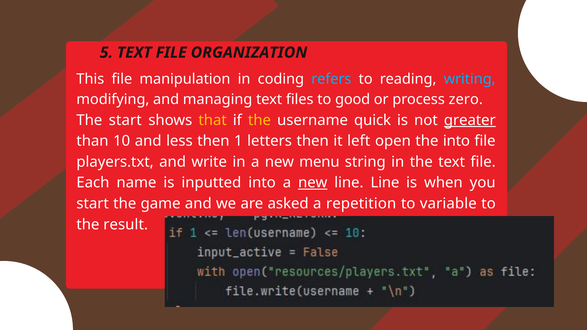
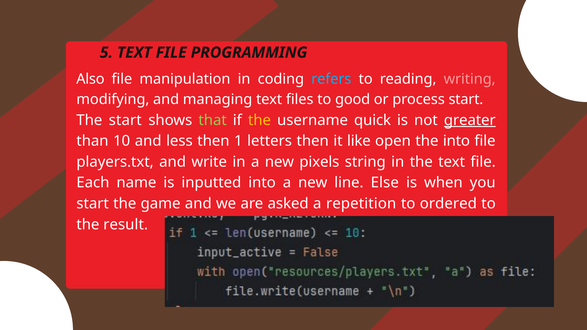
ORGANIZATION: ORGANIZATION -> PROGRAMMING (249, 53)
This: This -> Also (90, 79)
writing colour: light blue -> pink (470, 79)
process zero: zero -> start (466, 99)
that colour: yellow -> light green (213, 120)
left: left -> like (359, 141)
menu: menu -> pixels (319, 162)
new underline: present -> none (313, 183)
line Line: Line -> Else (385, 183)
variable: variable -> ordered (448, 204)
